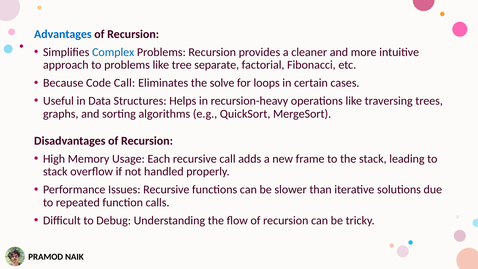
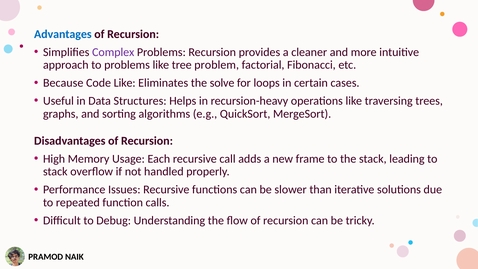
Complex colour: blue -> purple (113, 52)
separate: separate -> problem (217, 65)
Code Call: Call -> Like (125, 83)
